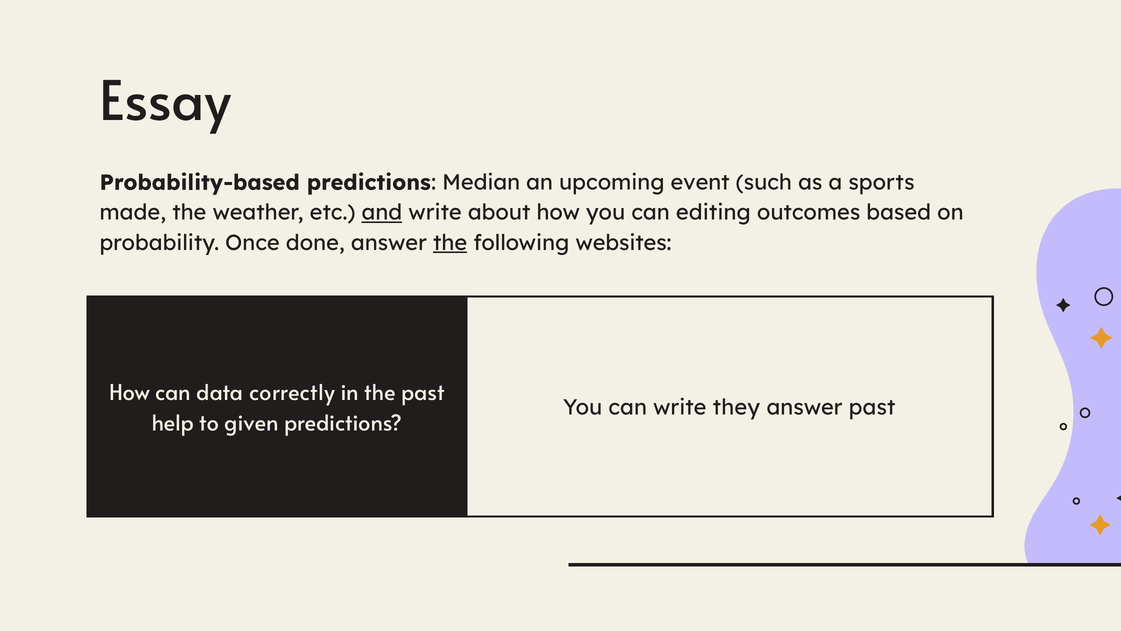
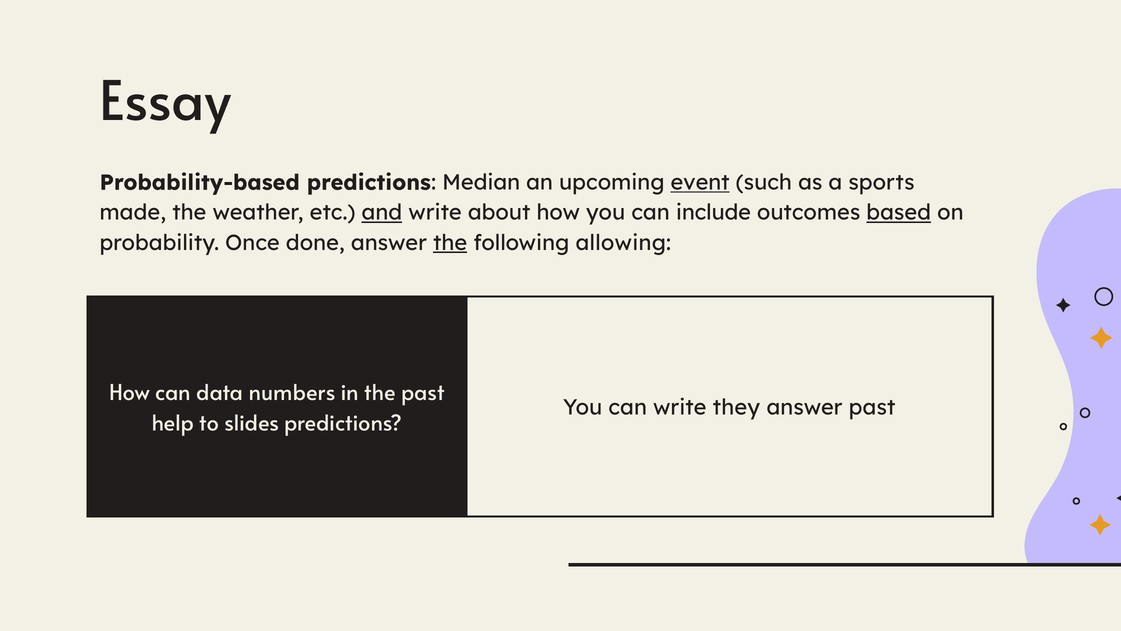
event underline: none -> present (700, 183)
editing: editing -> include (713, 213)
based underline: none -> present (899, 213)
websites: websites -> allowing (623, 243)
correctly: correctly -> numbers (292, 393)
given: given -> slides (252, 423)
